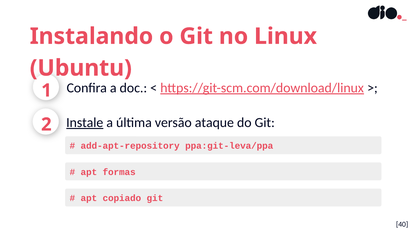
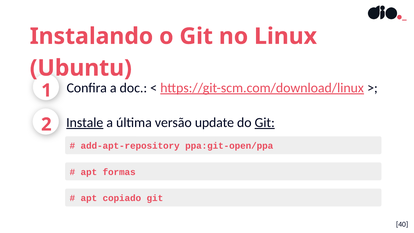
ataque: ataque -> update (214, 122)
Git underline: none -> present (265, 122)
ppa:git-leva/ppa: ppa:git-leva/ppa -> ppa:git-open/ppa (229, 146)
